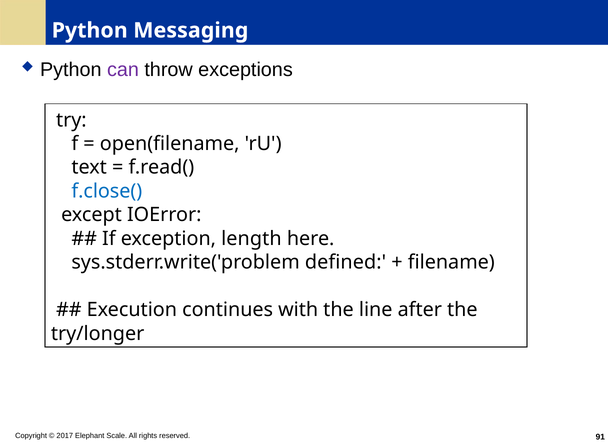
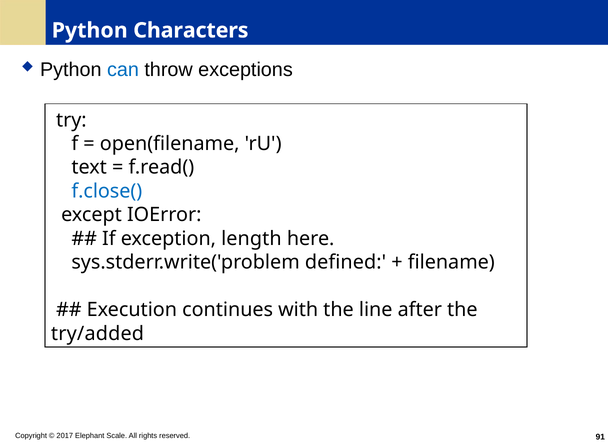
Messaging: Messaging -> Characters (191, 30)
can colour: purple -> blue (123, 70)
try/longer: try/longer -> try/added (97, 333)
